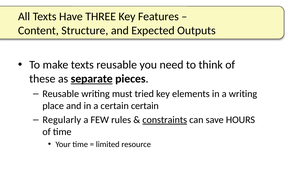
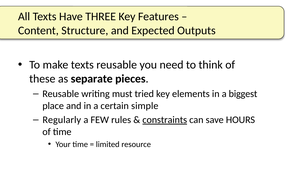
separate underline: present -> none (92, 79)
a writing: writing -> biggest (243, 94)
certain certain: certain -> simple (145, 106)
